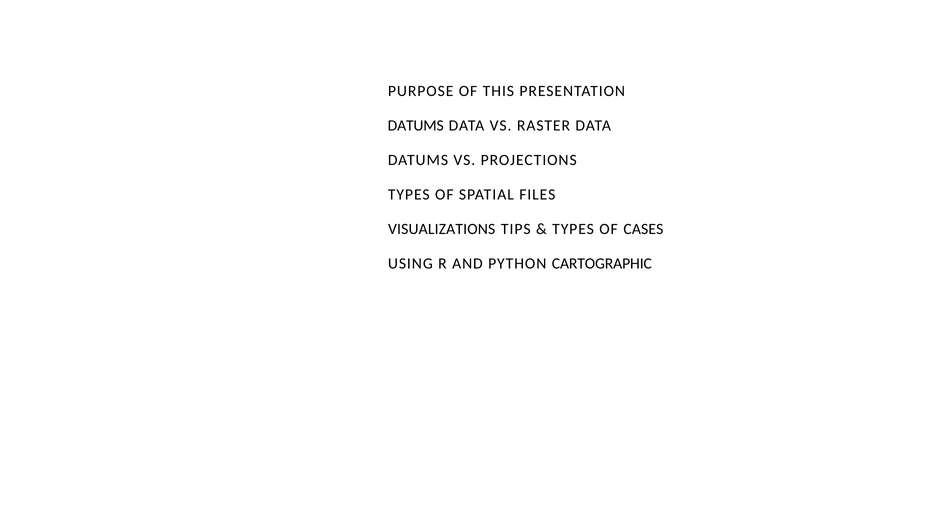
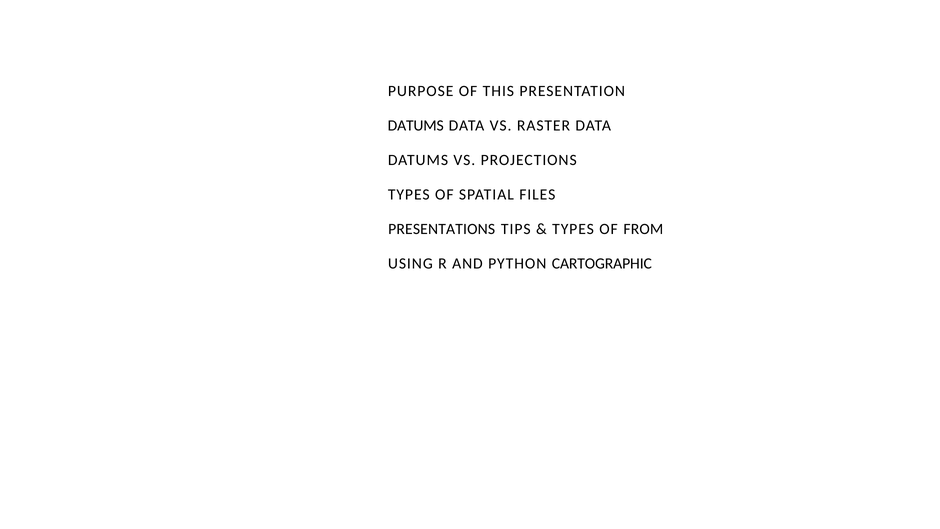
VISUALIZATIONS: VISUALIZATIONS -> PRESENTATIONS (442, 229)
CASES: CASES -> FROM (643, 229)
